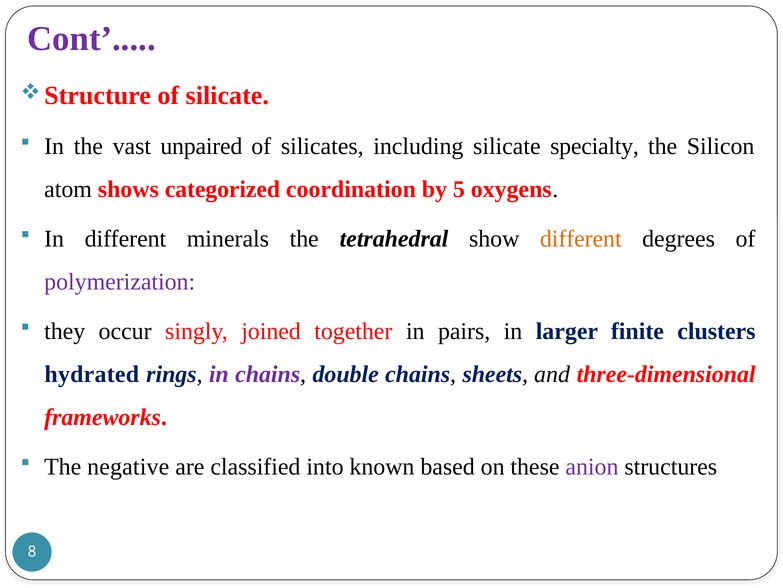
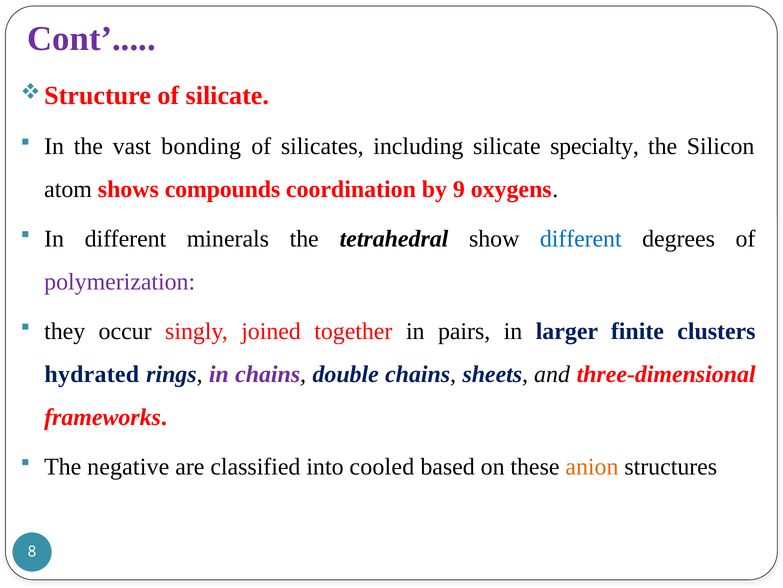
unpaired: unpaired -> bonding (201, 146)
categorized: categorized -> compounds (222, 189)
5: 5 -> 9 (459, 189)
different colour: orange -> blue (581, 238)
known: known -> cooled (382, 466)
anion colour: purple -> orange (592, 466)
